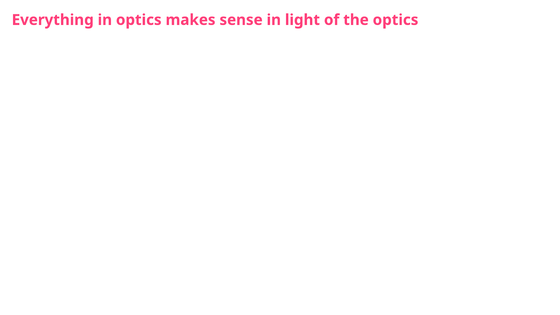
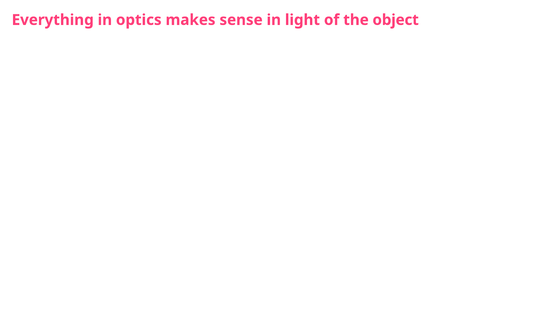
the optics: optics -> object (396, 20)
